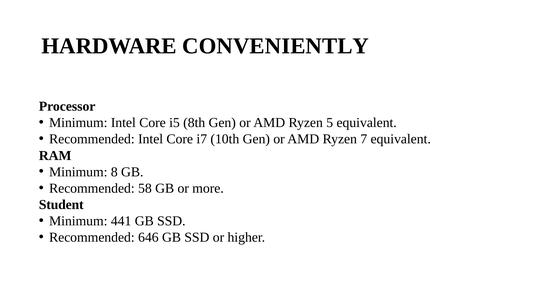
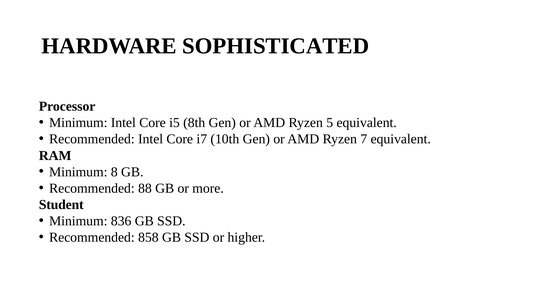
CONVENIENTLY: CONVENIENTLY -> SOPHISTICATED (276, 46)
58: 58 -> 88 (145, 188)
441: 441 -> 836 (121, 221)
646: 646 -> 858 (148, 237)
